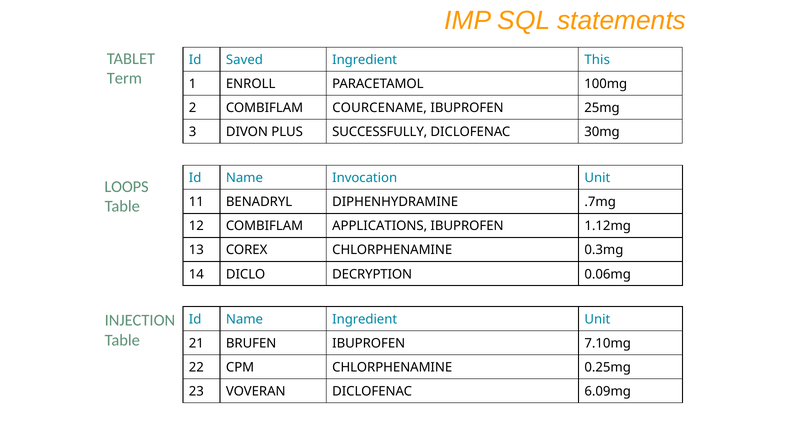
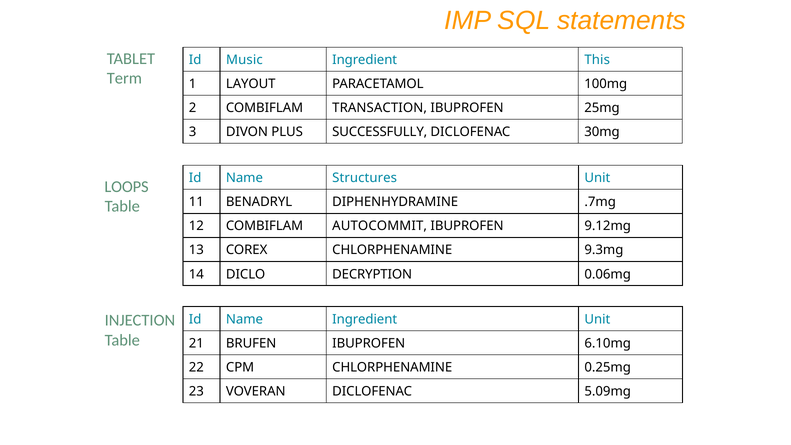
Saved: Saved -> Music (244, 60)
ENROLL: ENROLL -> LAYOUT (251, 84)
COURCENAME: COURCENAME -> TRANSACTION (380, 108)
Invocation: Invocation -> Structures (365, 178)
APPLICATIONS: APPLICATIONS -> AUTOCOMMIT (380, 226)
1.12mg: 1.12mg -> 9.12mg (608, 226)
0.3mg: 0.3mg -> 9.3mg (604, 250)
7.10mg: 7.10mg -> 6.10mg (608, 343)
6.09mg: 6.09mg -> 5.09mg (608, 391)
